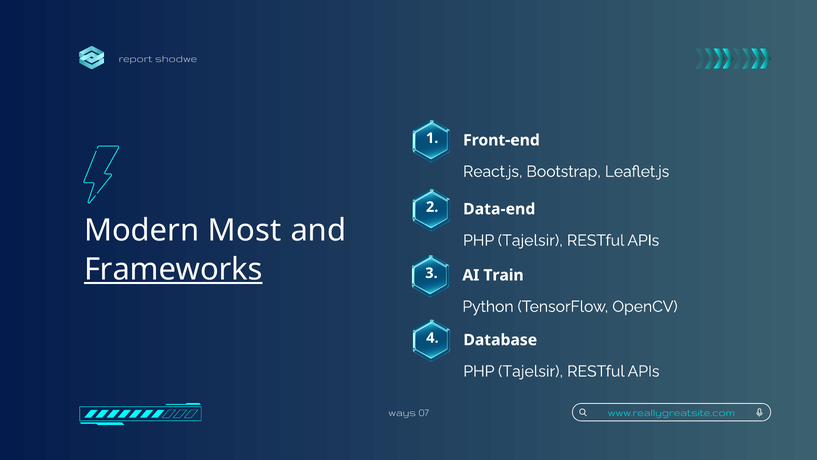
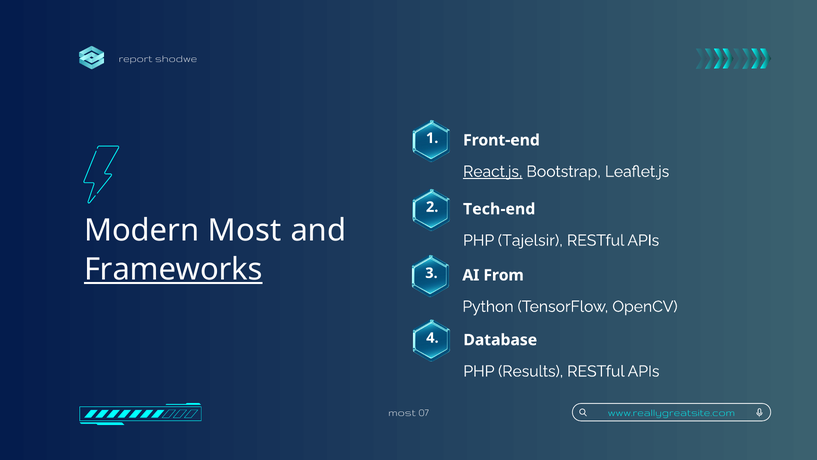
React.js underline: none -> present (493, 171)
Data-end: Data-end -> Tech-end (499, 209)
Train: Train -> From (504, 275)
Tajelsir: Tajelsir -> Results (531, 371)
ways: ways -> most (402, 412)
